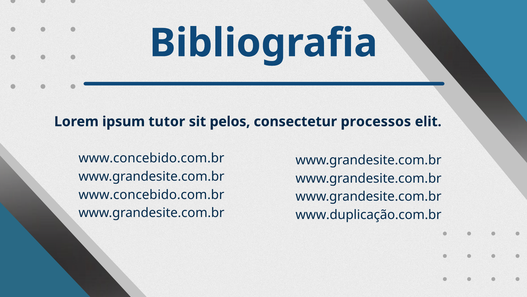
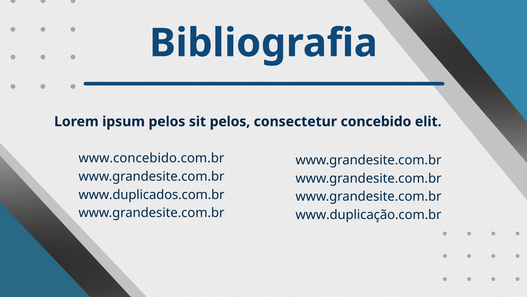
ipsum tutor: tutor -> pelos (167, 121)
processos: processos -> concebido (376, 121)
www.concebido.com.br: www.concebido.com.br -> www.duplicados.com.br (152, 194)
